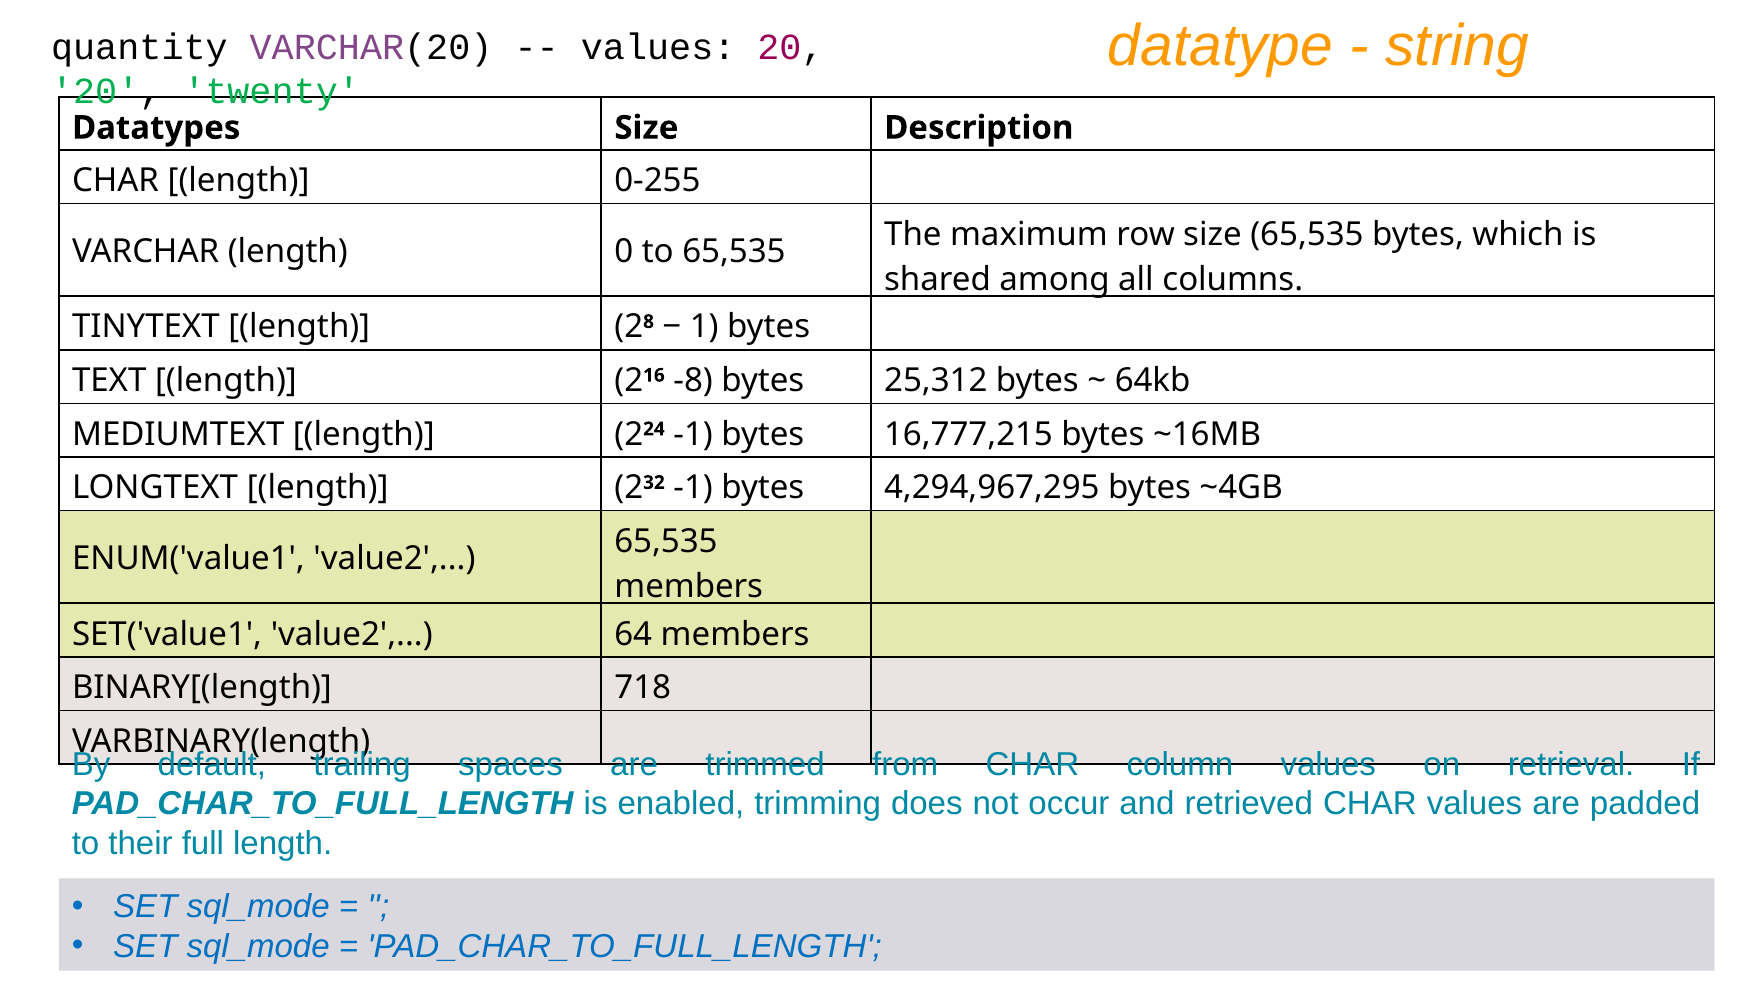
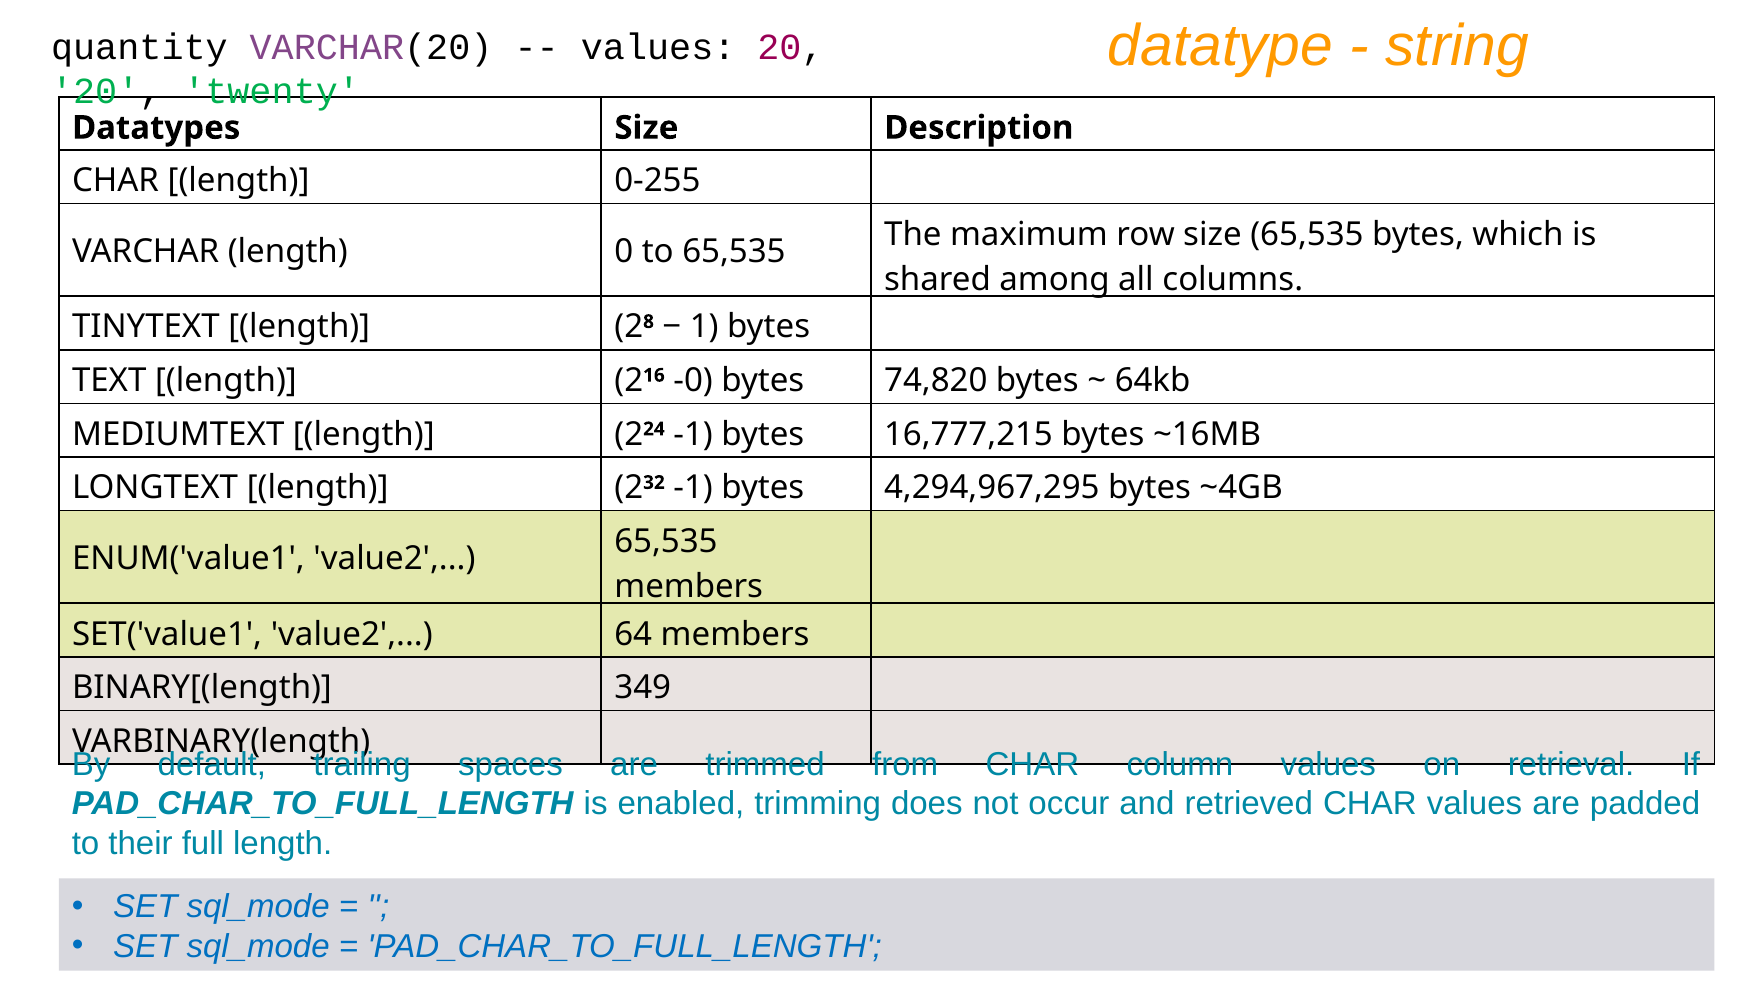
-8: -8 -> -0 (693, 381)
25,312: 25,312 -> 74,820 (936, 381)
718: 718 -> 349 (643, 688)
